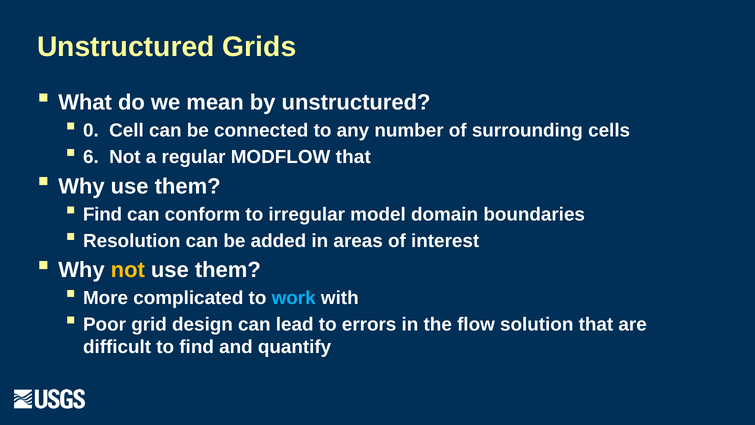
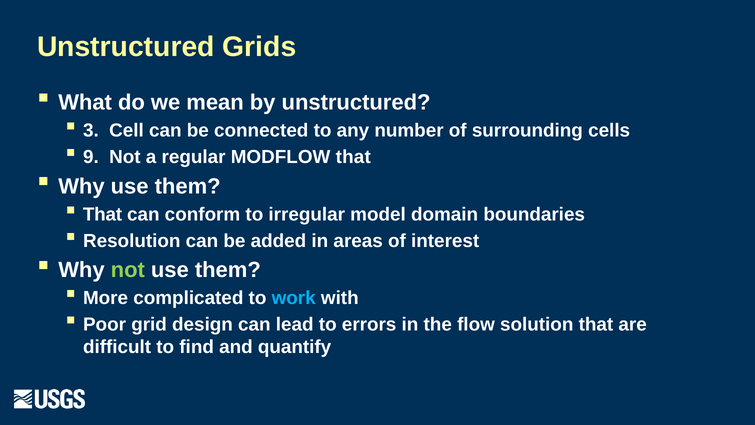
0: 0 -> 3 (91, 131)
6: 6 -> 9 (91, 157)
Find: Find -> That (103, 214)
not colour: yellow -> light green (128, 270)
